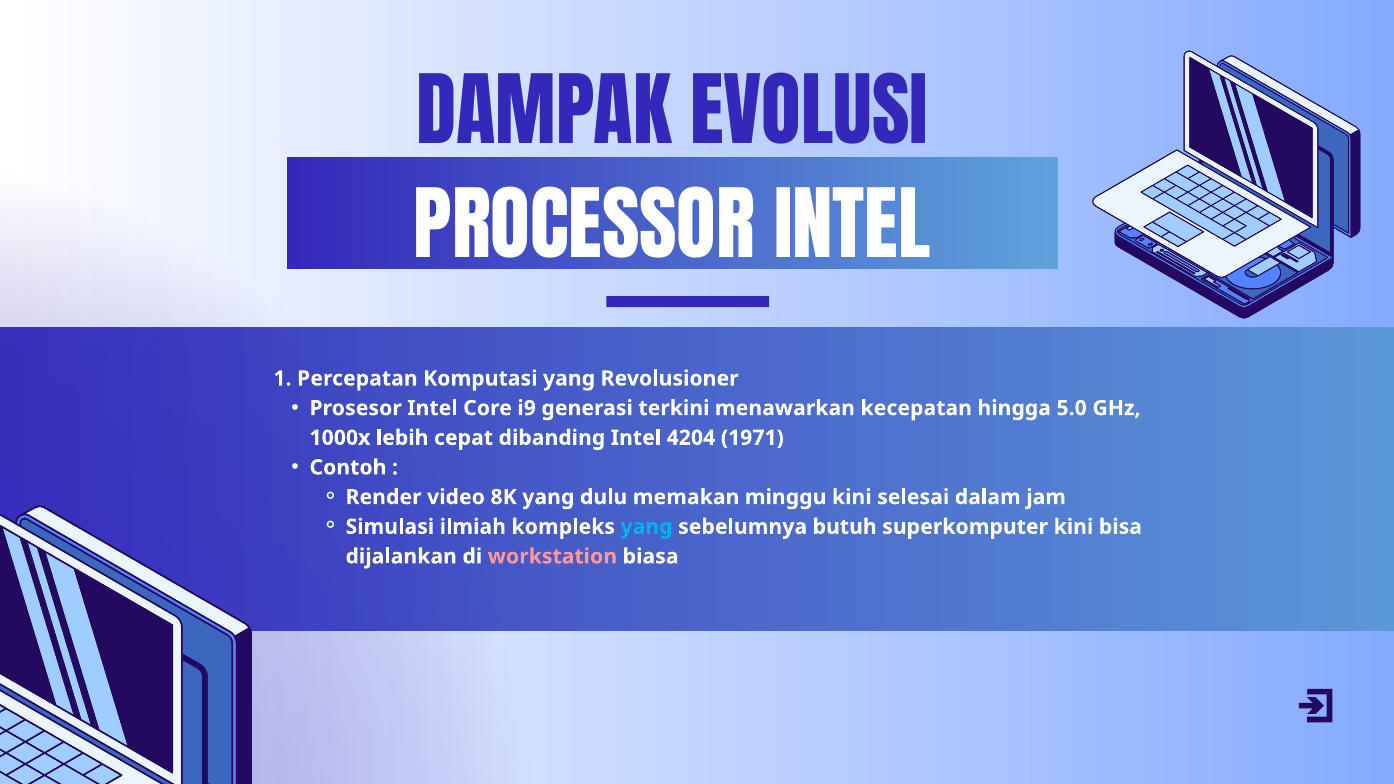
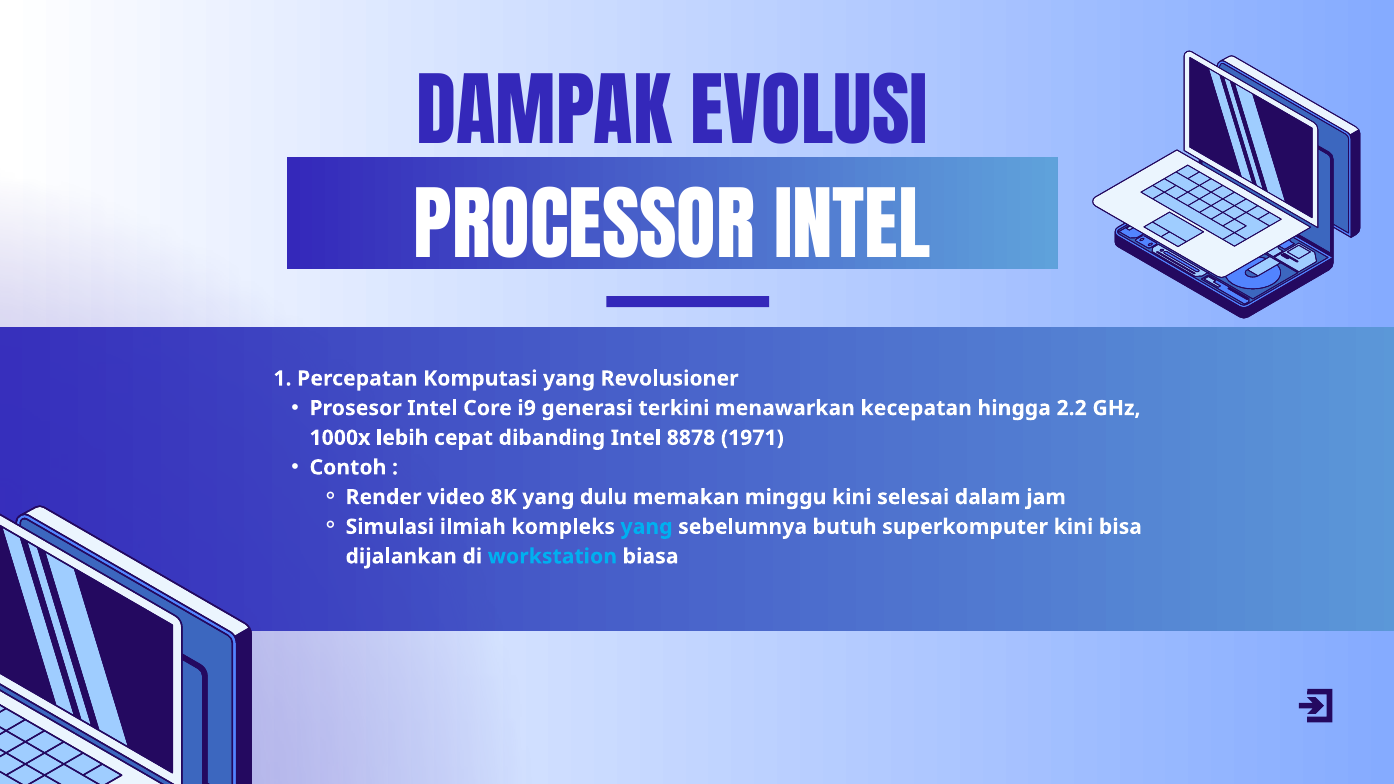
5.0: 5.0 -> 2.2 (1072, 408)
4204: 4204 -> 8878 (691, 438)
workstation colour: pink -> light blue (552, 557)
